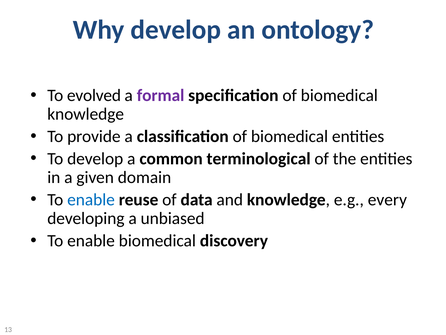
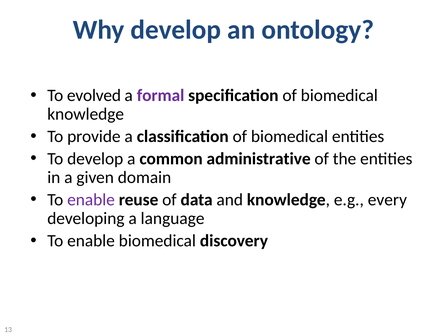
terminological: terminological -> administrative (259, 158)
enable colour: blue -> purple (91, 199)
unbiased: unbiased -> language (173, 218)
